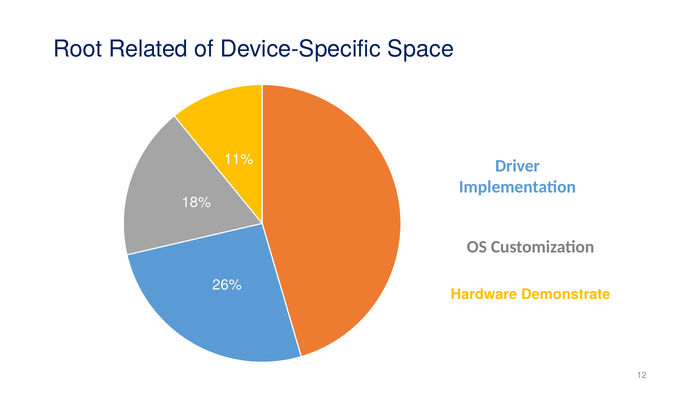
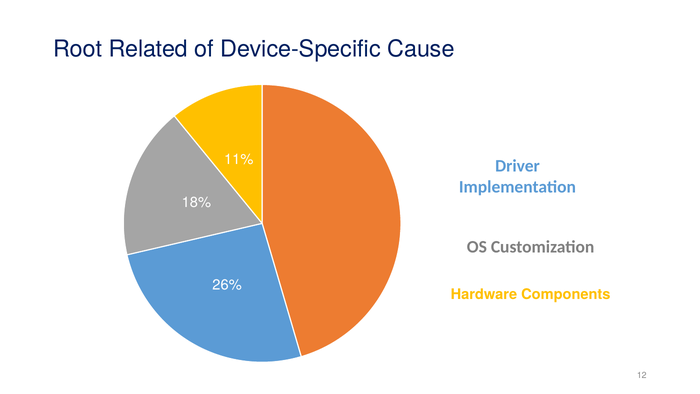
Space: Space -> Cause (421, 49)
Demonstrate: Demonstrate -> Components (566, 294)
